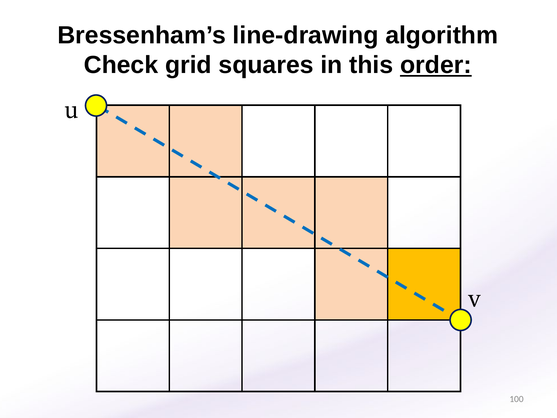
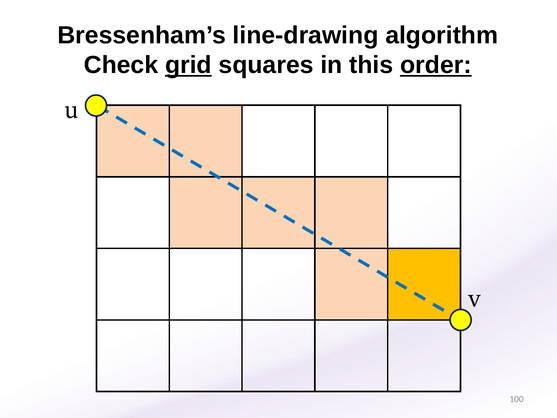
grid underline: none -> present (188, 65)
